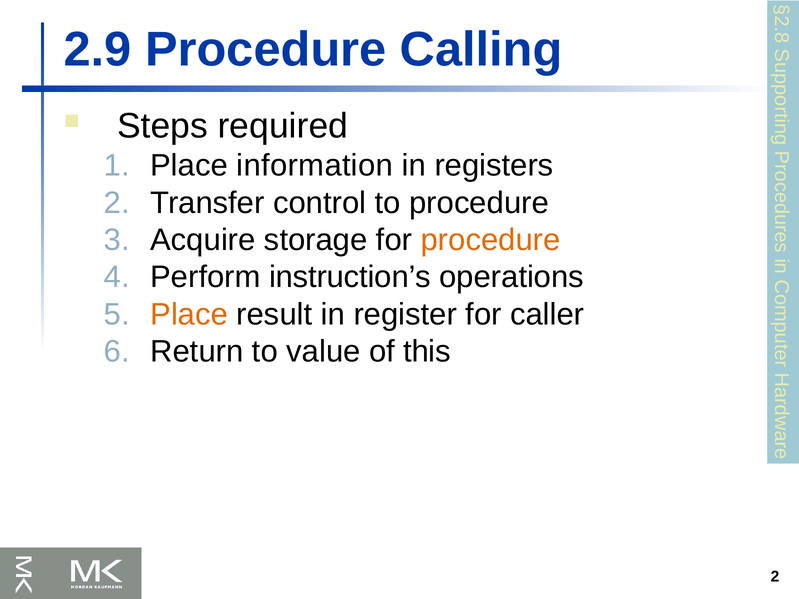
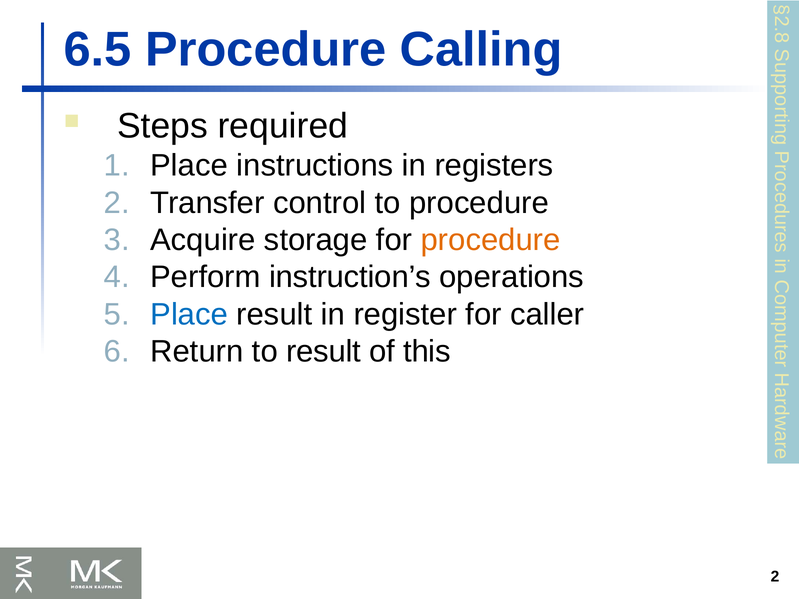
2.9: 2.9 -> 6.5 (98, 50)
information: information -> instructions (315, 166)
Place colour: orange -> blue (189, 315)
to value: value -> result (324, 352)
